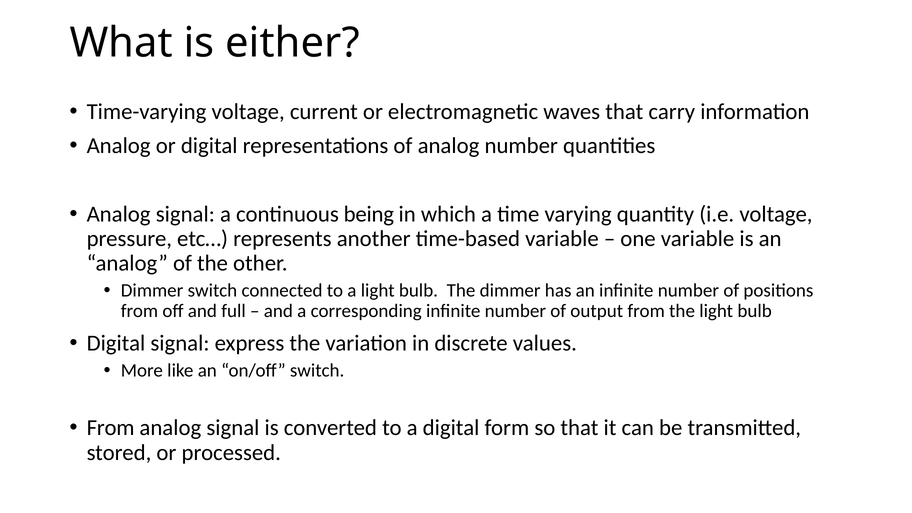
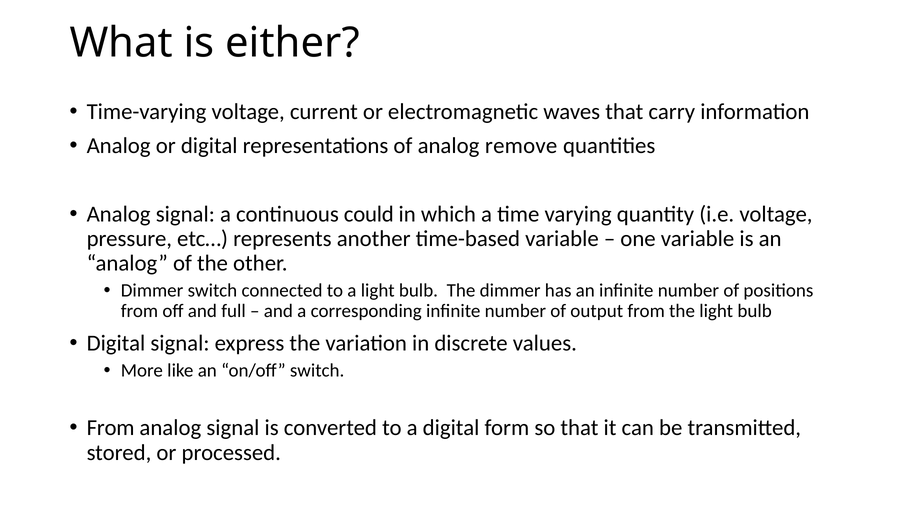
analog number: number -> remove (521, 146)
being: being -> could (369, 214)
